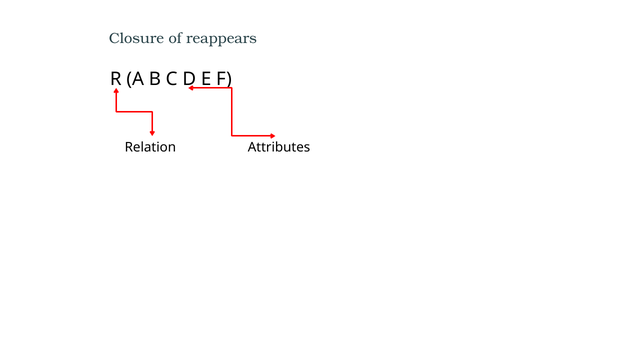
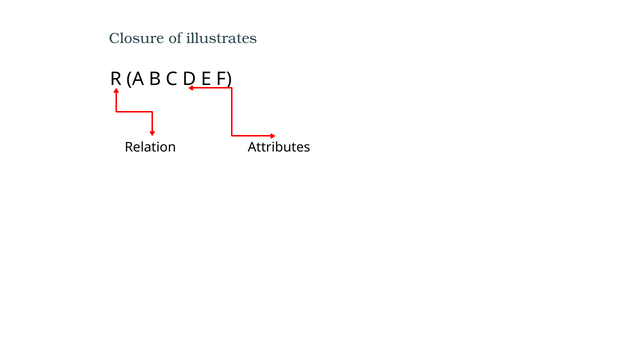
reappears: reappears -> illustrates (222, 39)
